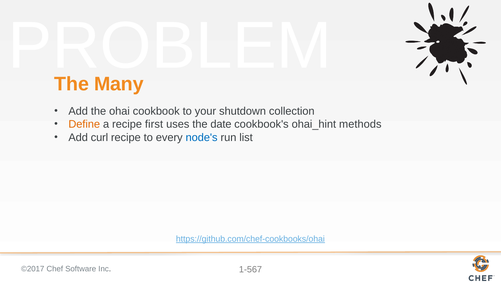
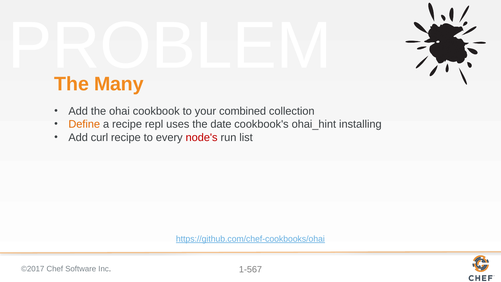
shutdown: shutdown -> combined (243, 111)
first: first -> repl (154, 124)
methods: methods -> installing (360, 124)
node's colour: blue -> red (202, 137)
